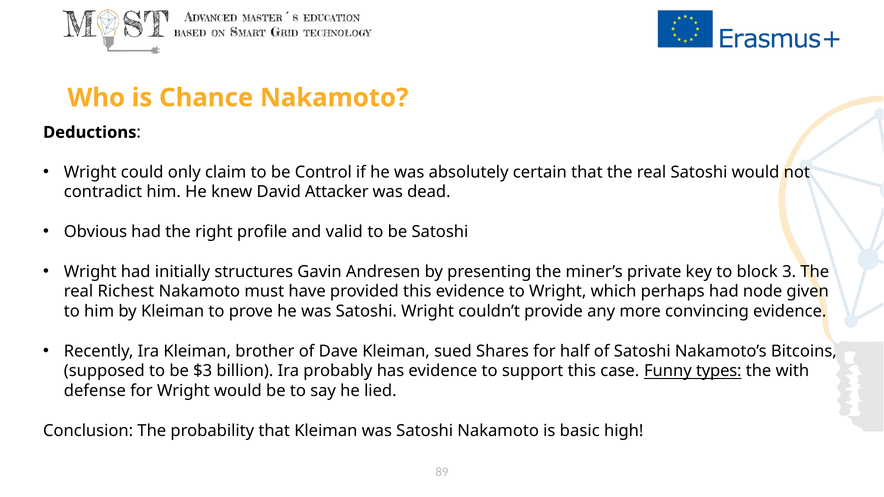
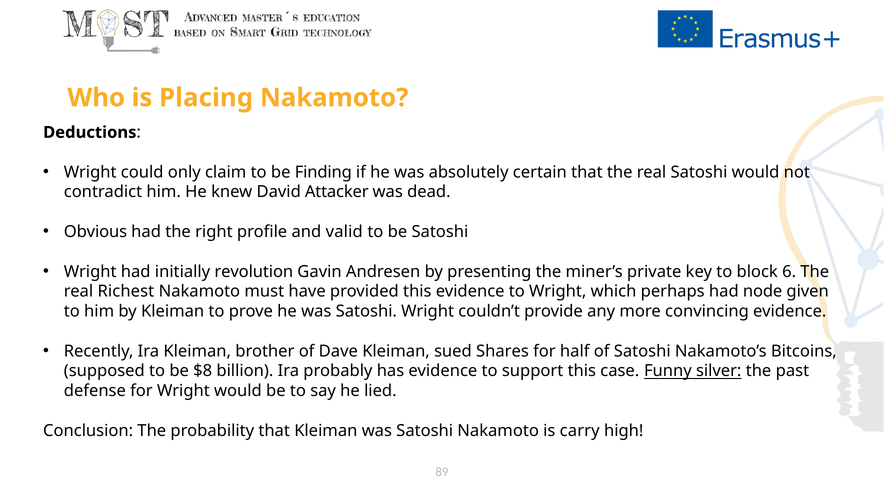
Chance: Chance -> Placing (206, 98)
Control: Control -> Finding (323, 172)
structures: structures -> revolution (254, 272)
3: 3 -> 6 (789, 272)
$3: $3 -> $8 (203, 371)
types: types -> silver (719, 371)
with: with -> past (792, 371)
basic: basic -> carry (580, 431)
